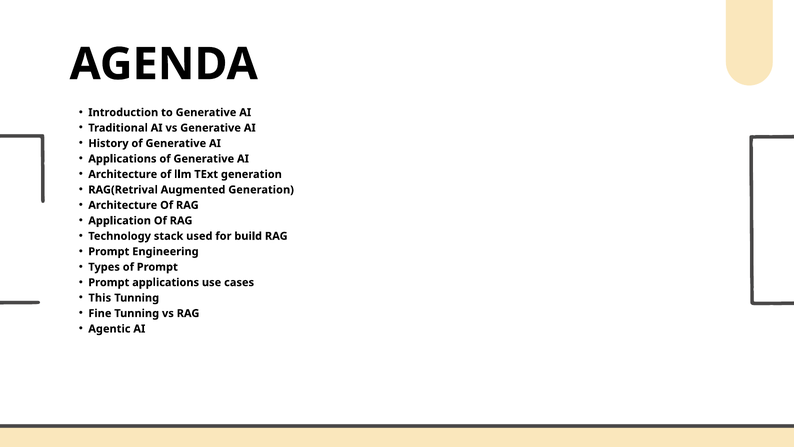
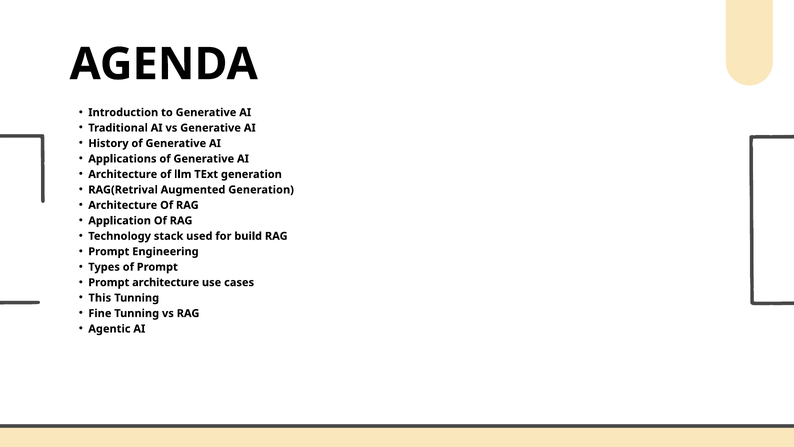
Prompt applications: applications -> architecture (166, 282)
